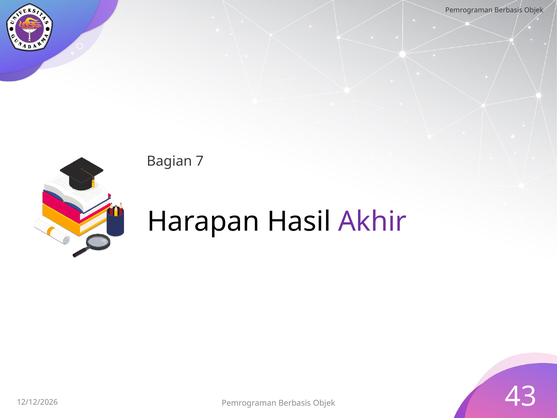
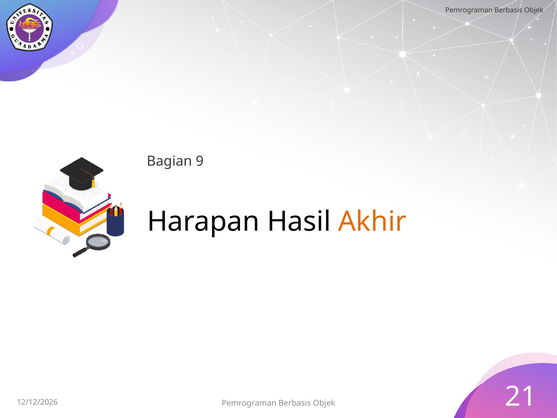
7: 7 -> 9 (200, 161)
Akhir colour: purple -> orange (372, 222)
43: 43 -> 21 (521, 396)
